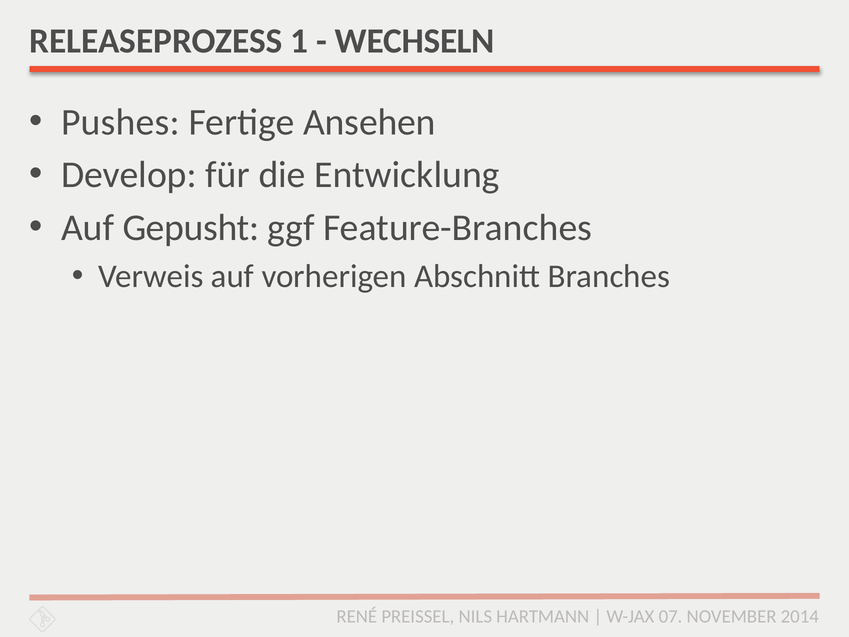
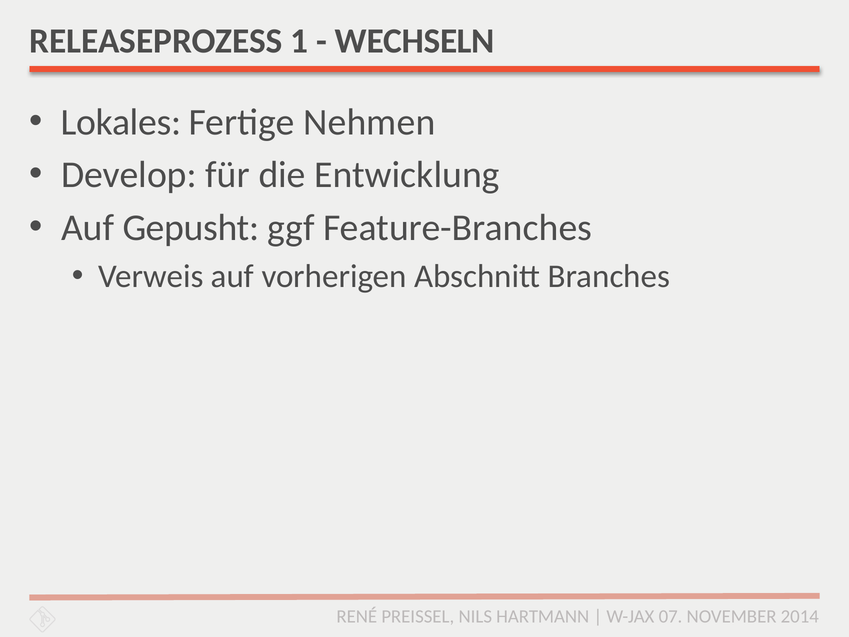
Pushes: Pushes -> Lokales (121, 122)
Ansehen: Ansehen -> Nehmen (369, 122)
